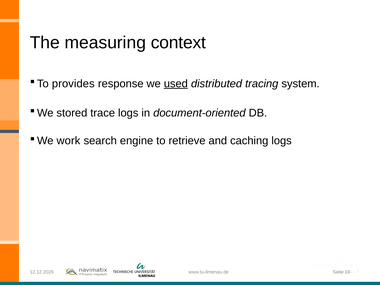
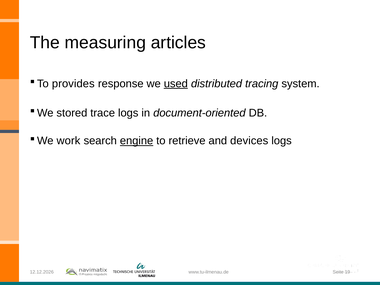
context: context -> articles (178, 43)
engine underline: none -> present (137, 141)
caching: caching -> devices (249, 141)
